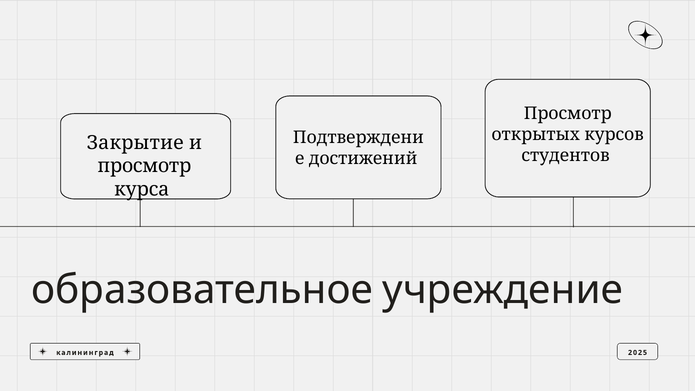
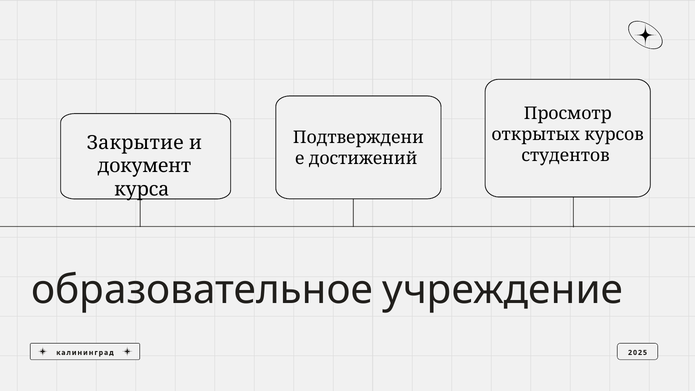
просмотр: просмотр -> документ (144, 166)
